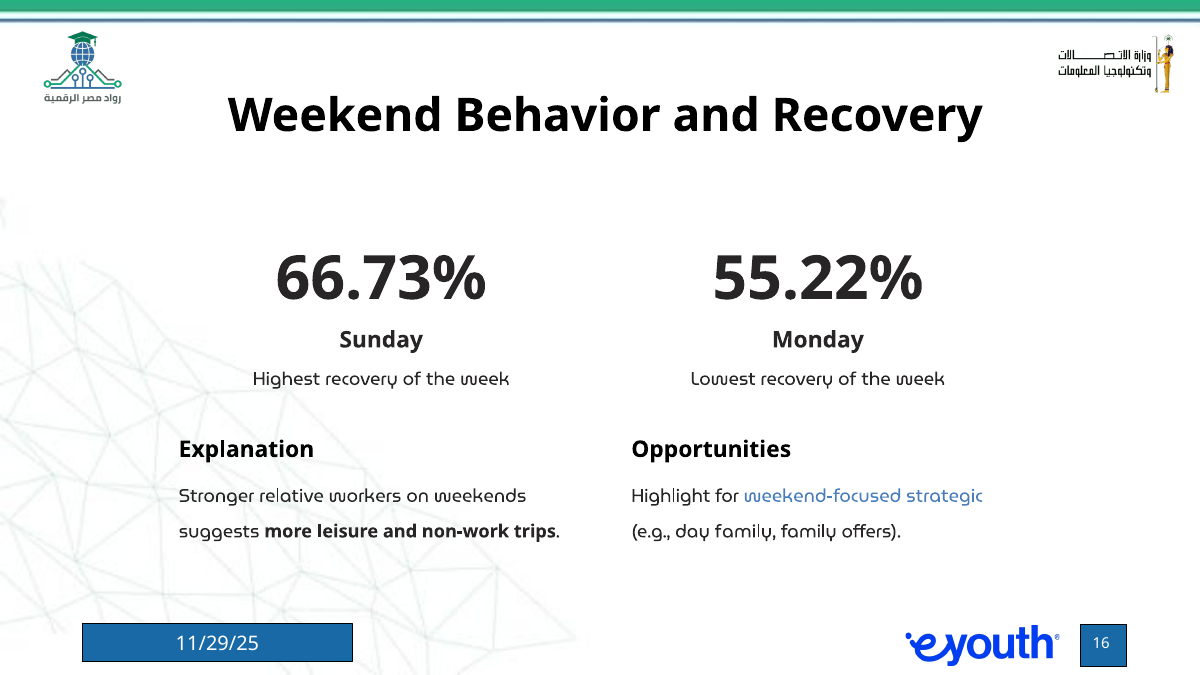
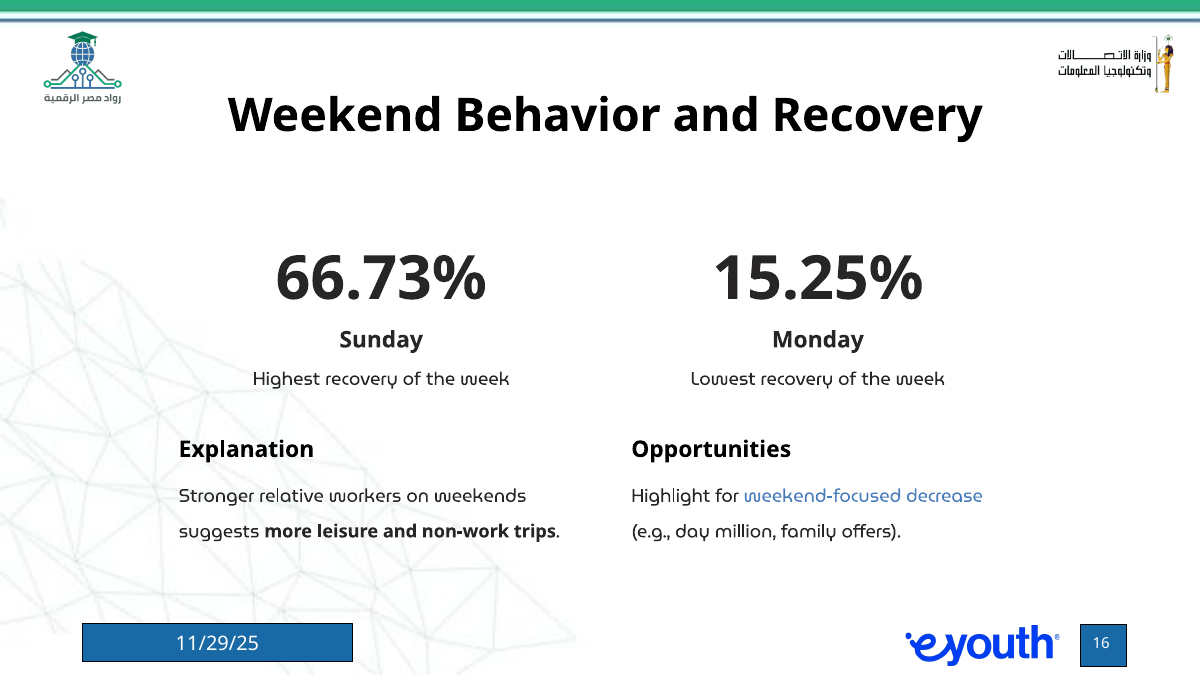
55.22%: 55.22% -> 15.25% (818, 279)
strategic: strategic -> decrease (944, 496)
day family: family -> million (745, 531)
